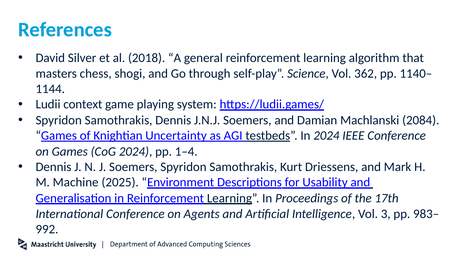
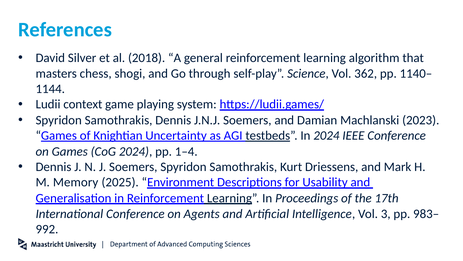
2084: 2084 -> 2023 (421, 120)
Machine: Machine -> Memory (76, 182)
